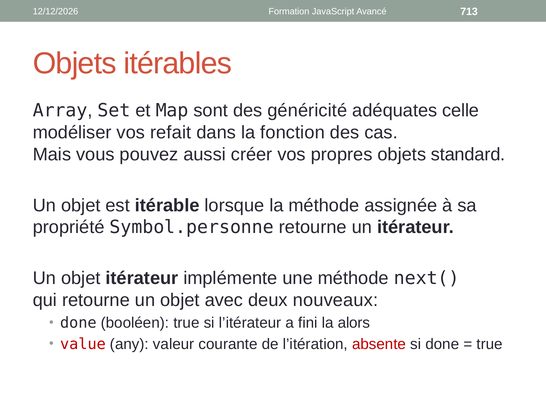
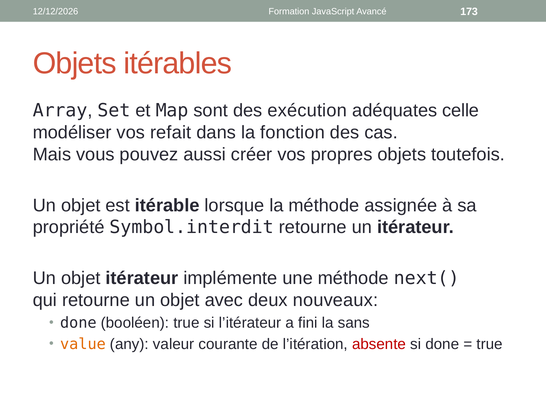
713: 713 -> 173 (469, 12)
généricité: généricité -> exécution (307, 110)
standard: standard -> toutefois (468, 154)
Symbol.personne: Symbol.personne -> Symbol.interdit (192, 227)
alors: alors -> sans (354, 323)
value colour: red -> orange (83, 344)
